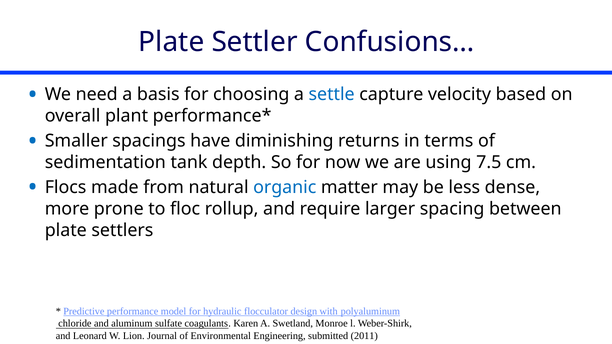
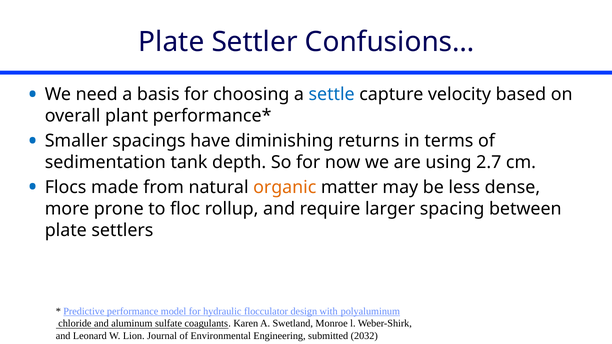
7.5: 7.5 -> 2.7 (489, 162)
organic colour: blue -> orange (285, 187)
2011: 2011 -> 2032 (364, 336)
